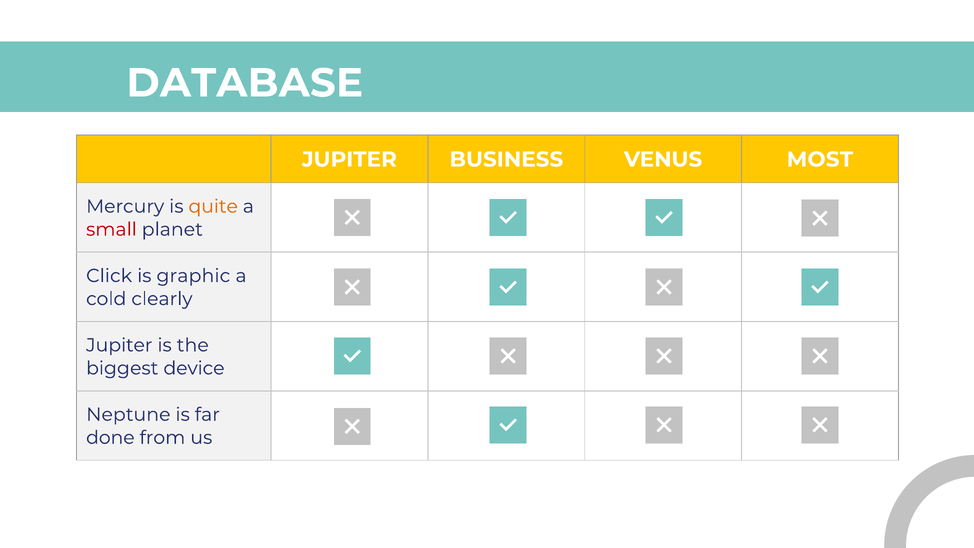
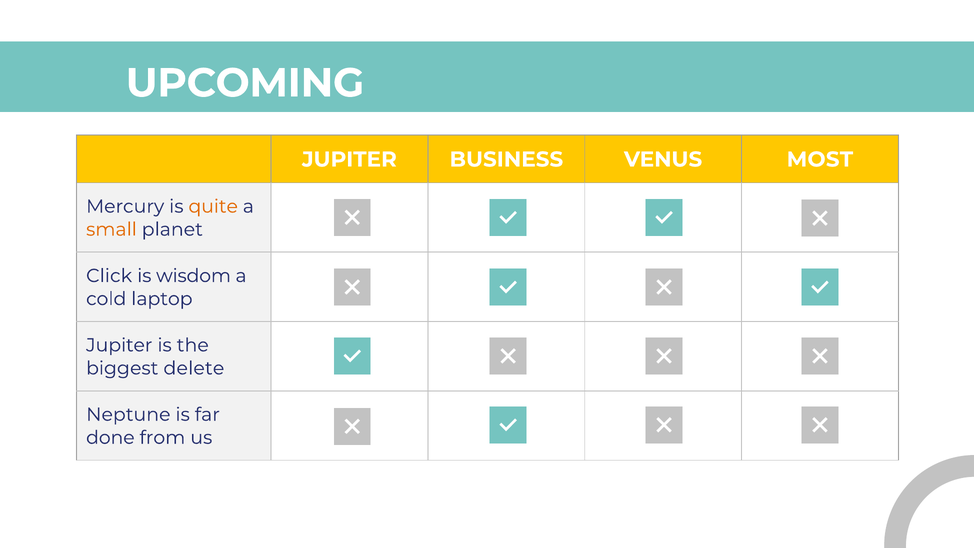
DATABASE: DATABASE -> UPCOMING (245, 83)
small colour: red -> orange (111, 229)
graphic: graphic -> wisdom (194, 276)
clearly: clearly -> laptop (162, 299)
device: device -> delete (194, 368)
